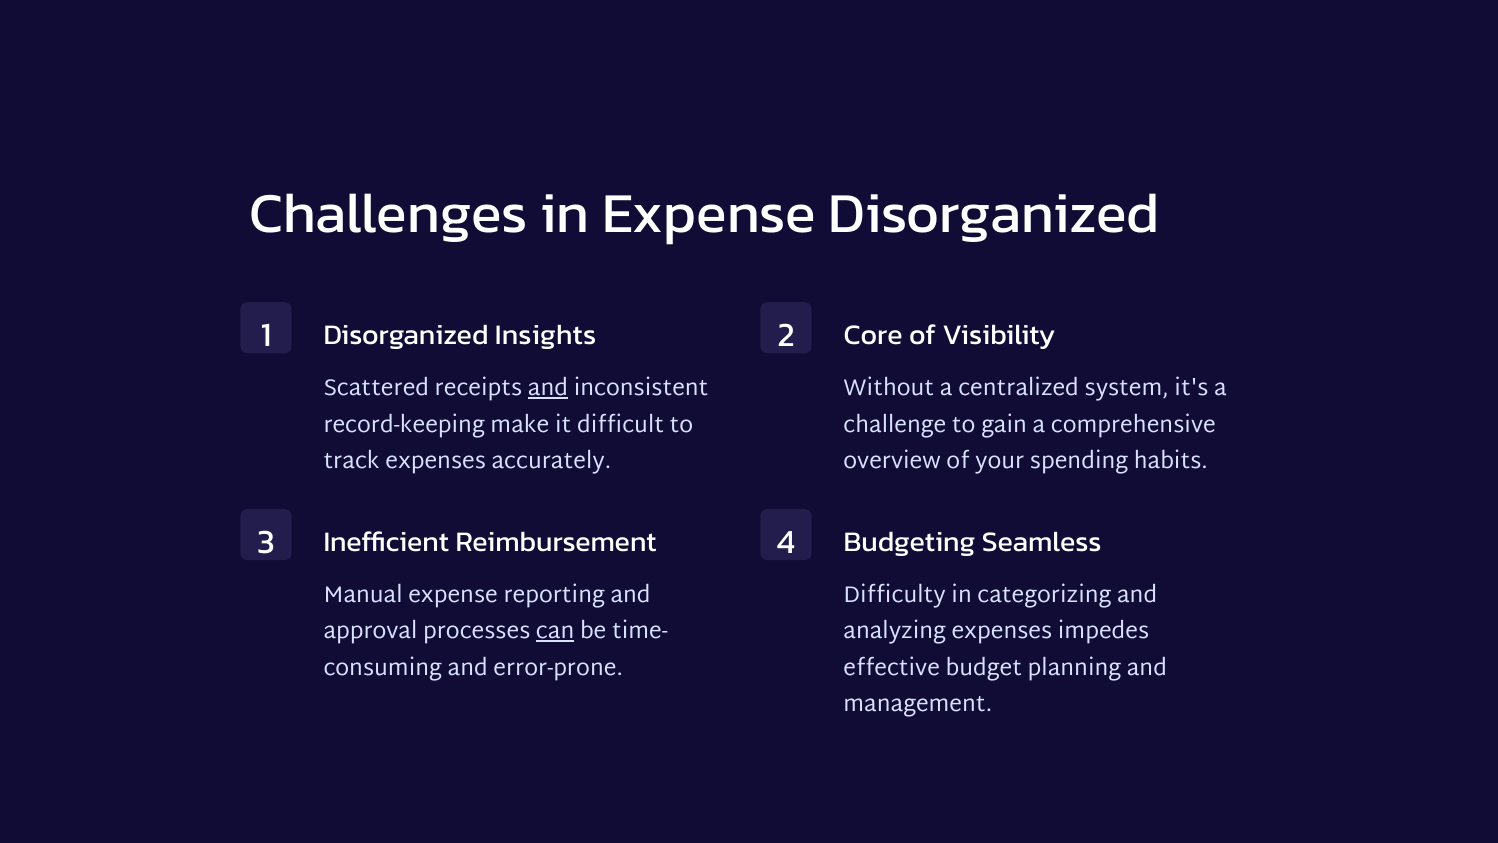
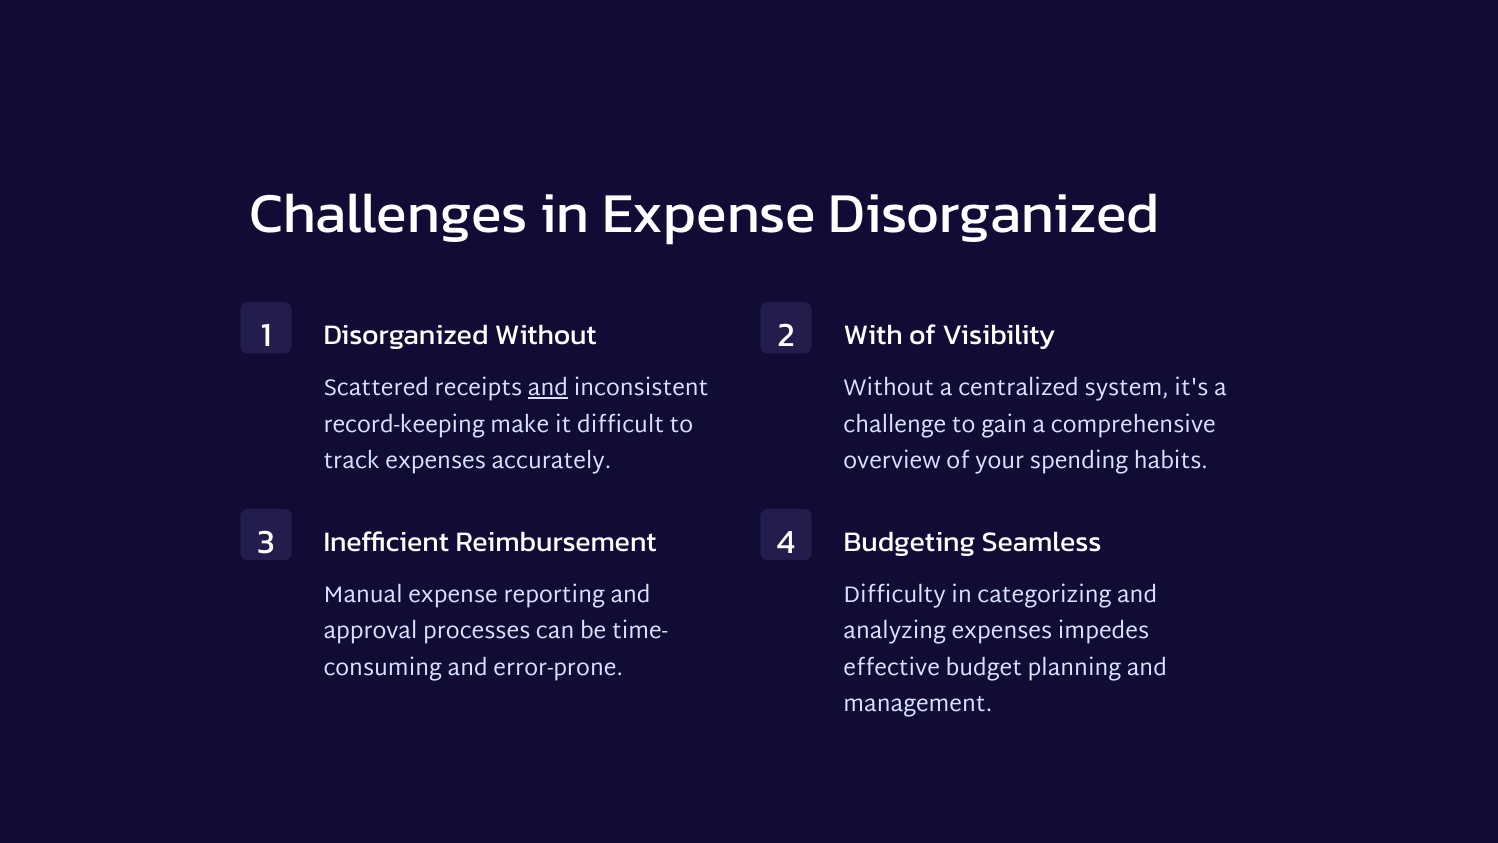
Disorganized Insights: Insights -> Without (546, 335)
Core: Core -> With (873, 335)
can underline: present -> none (555, 631)
